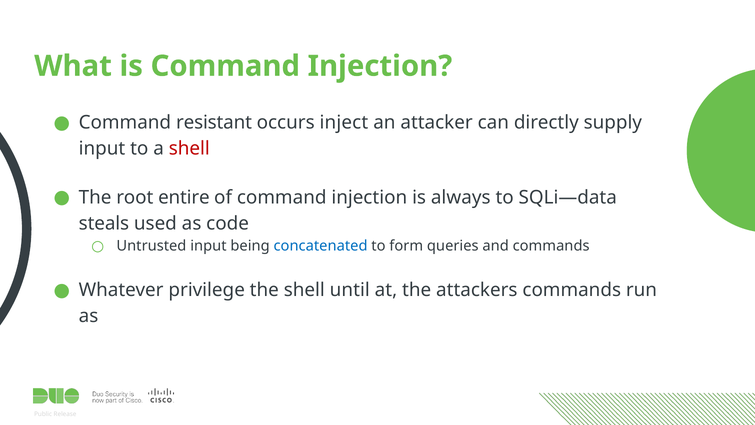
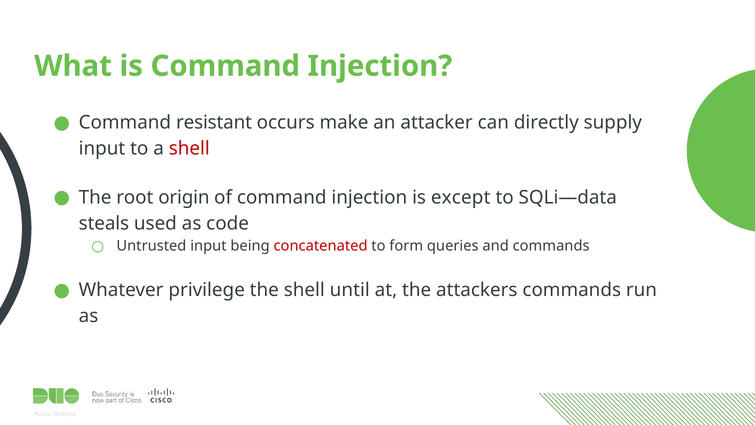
inject: inject -> make (344, 123)
entire: entire -> origin (184, 197)
always: always -> except (461, 197)
concatenated colour: blue -> red (321, 246)
